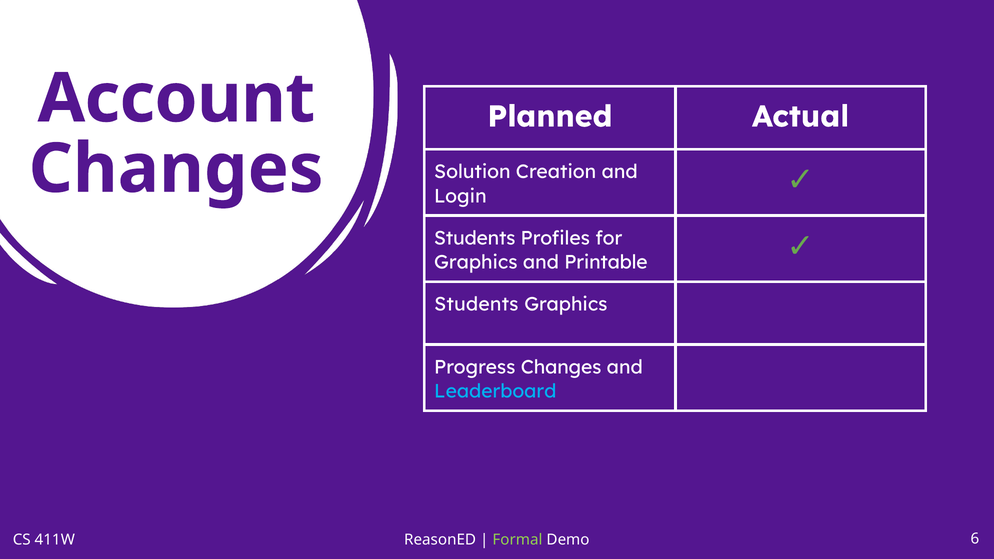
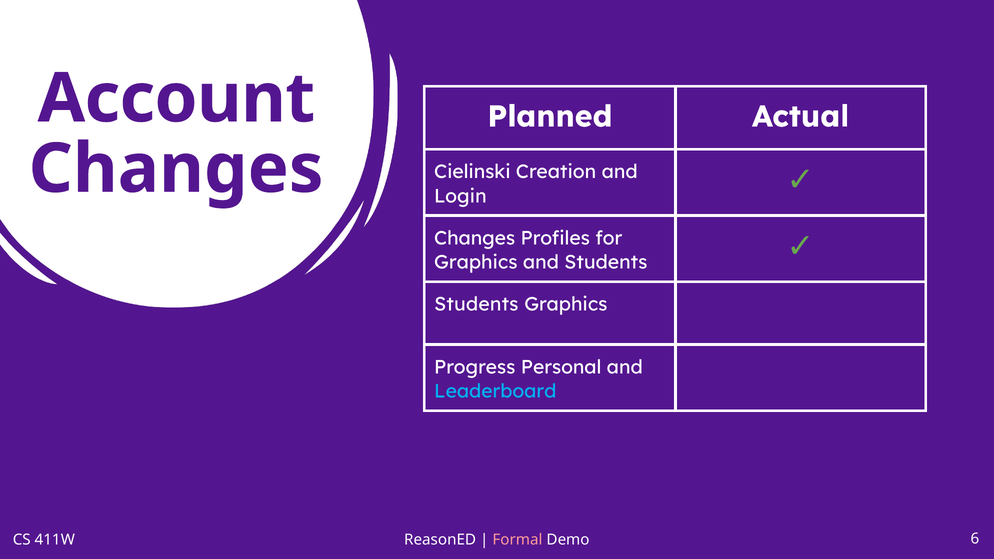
Solution: Solution -> Cielinski (472, 172)
Students: Students -> Changes (475, 238)
and Printable: Printable -> Students (606, 263)
Progress Changes: Changes -> Personal (561, 368)
Formal colour: light green -> pink (517, 540)
